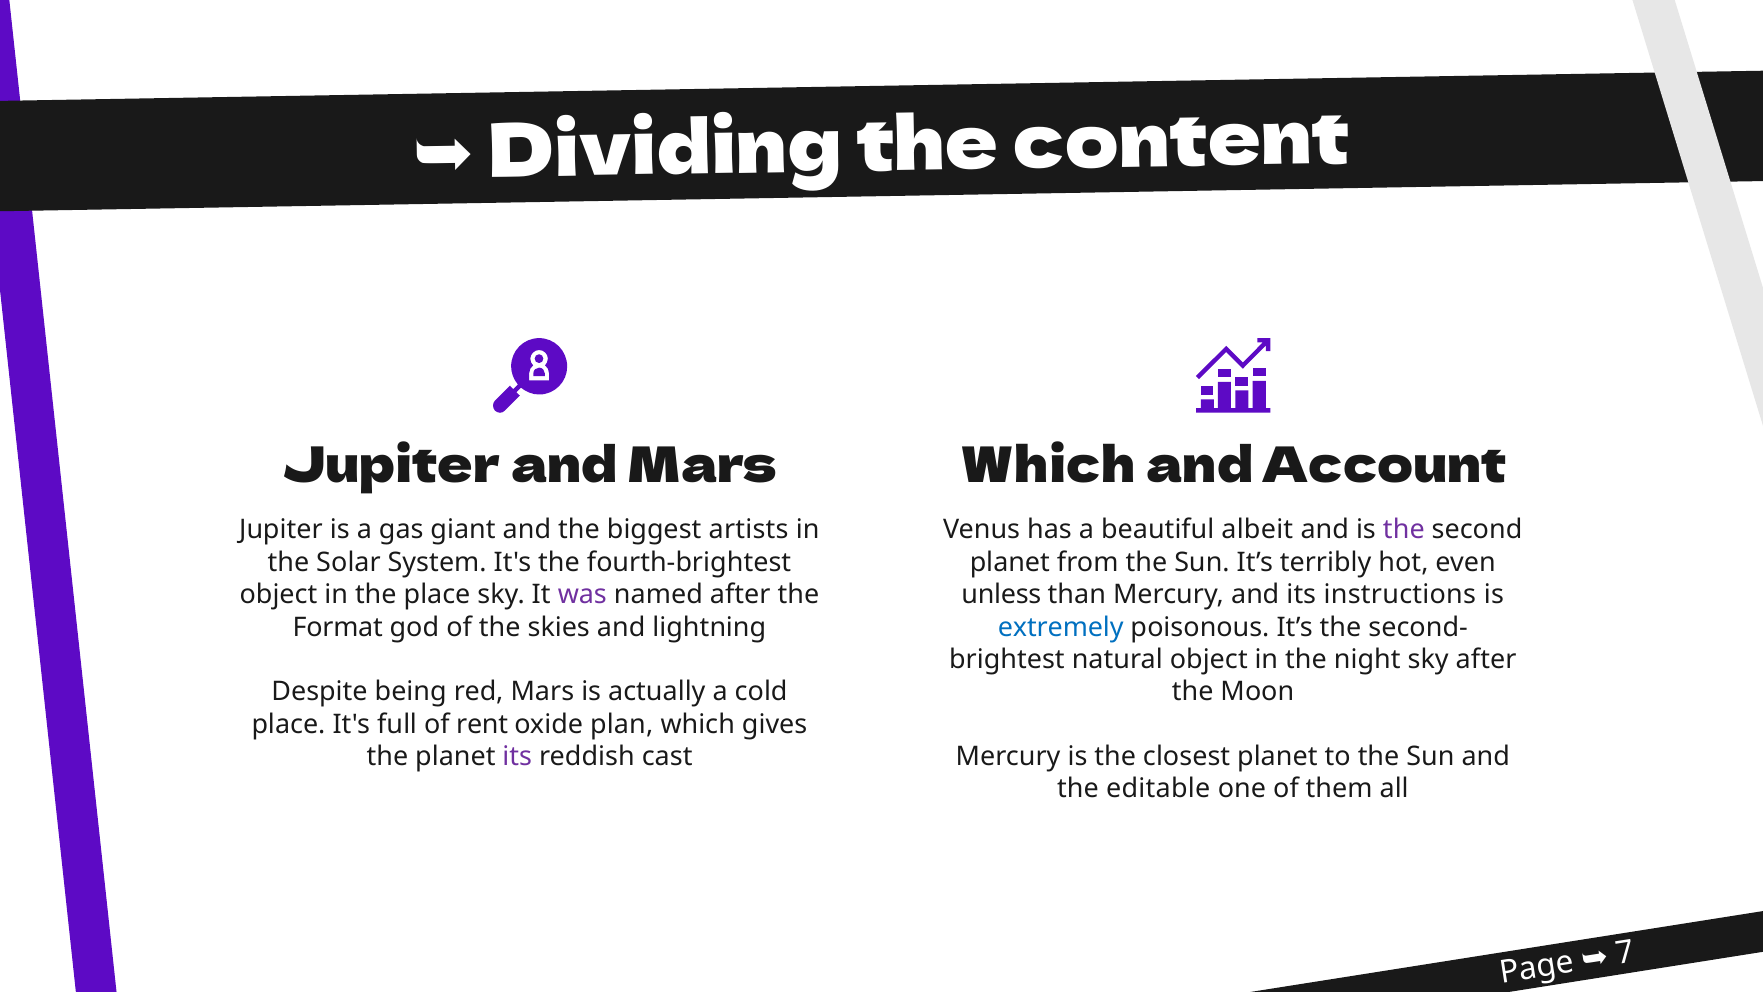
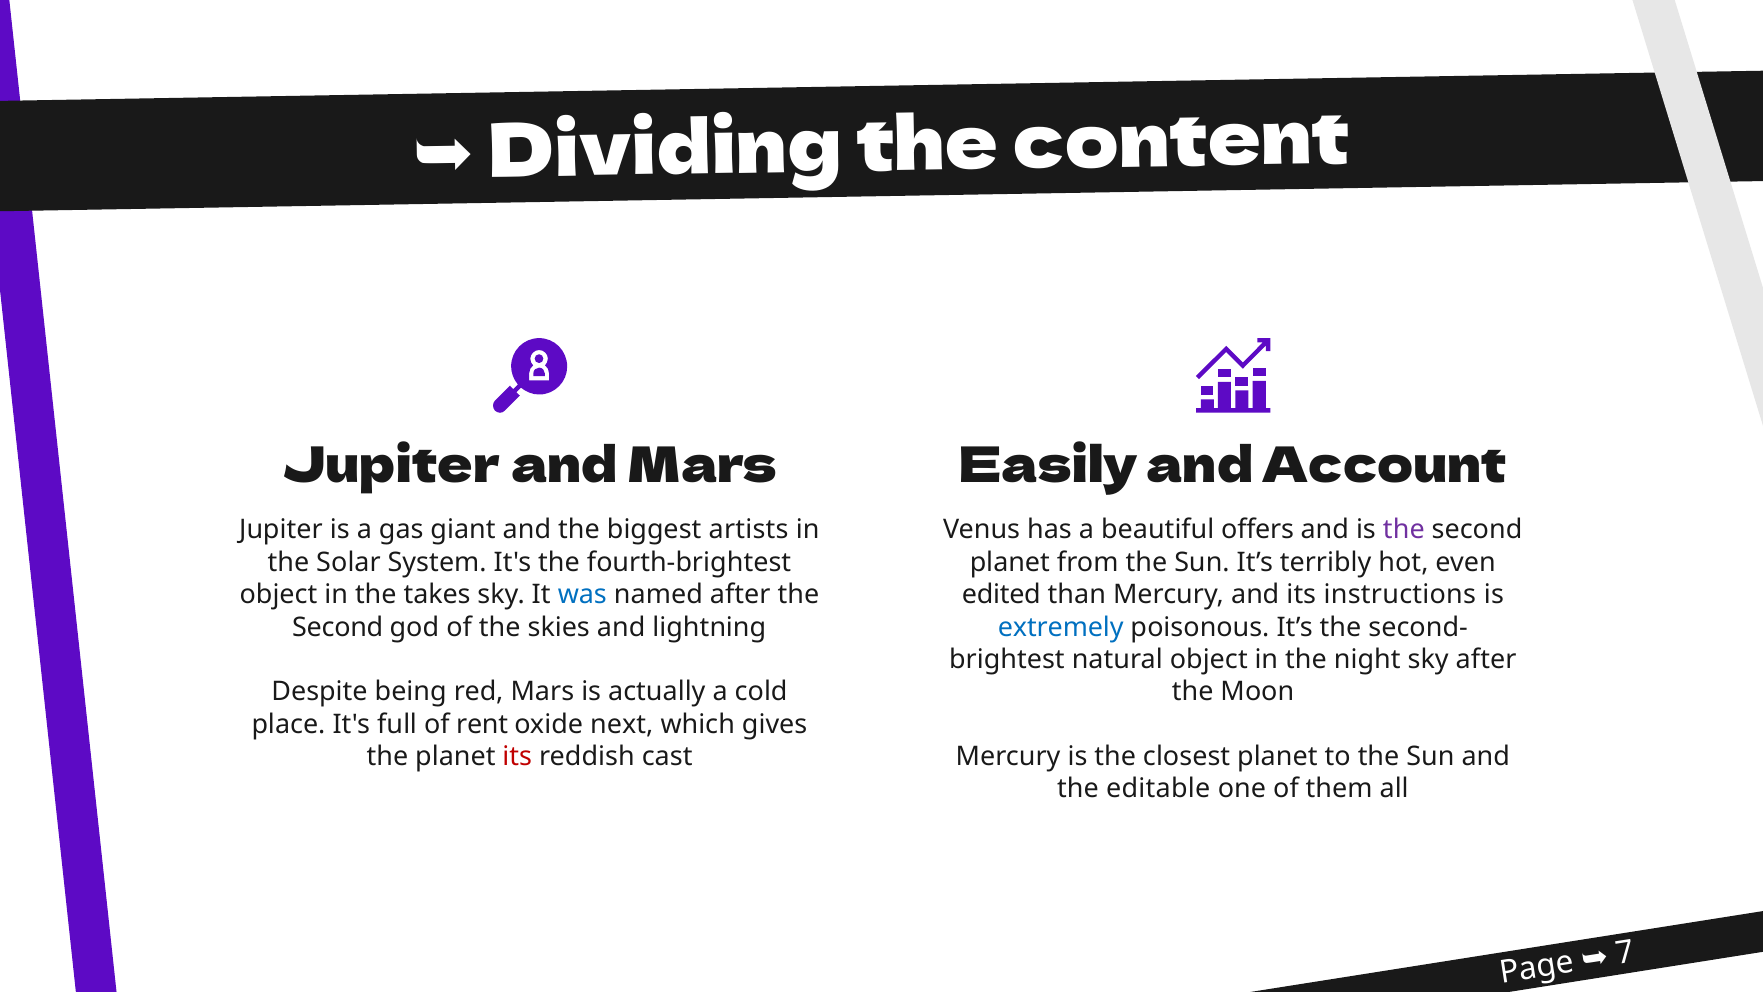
Which: Which -> Easily (1049, 466)
albeit: albeit -> offers (1258, 530)
the place: place -> takes (437, 595)
was colour: purple -> blue (582, 595)
unless: unless -> edited (1001, 595)
Format: Format -> Second (338, 627)
plan: plan -> next (622, 724)
its colour: purple -> red (517, 756)
